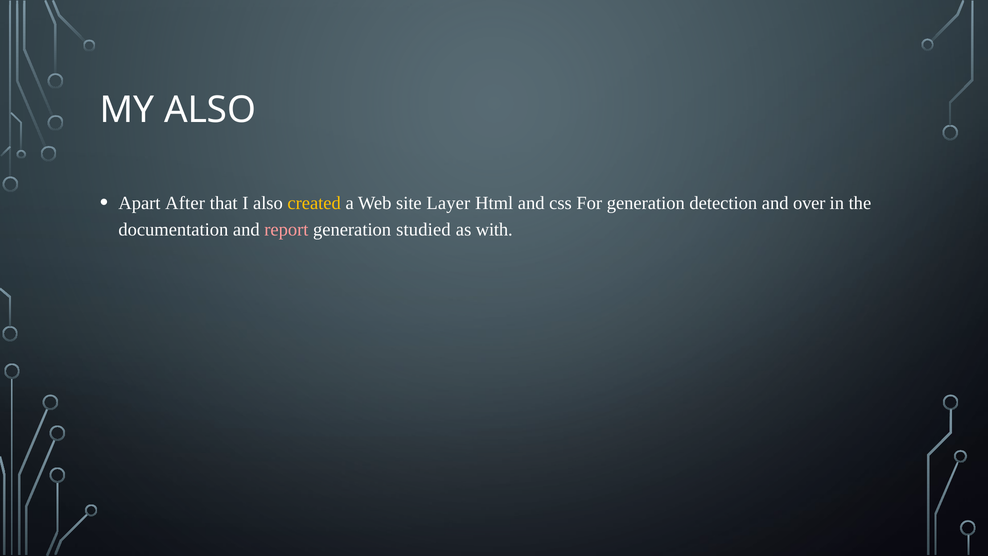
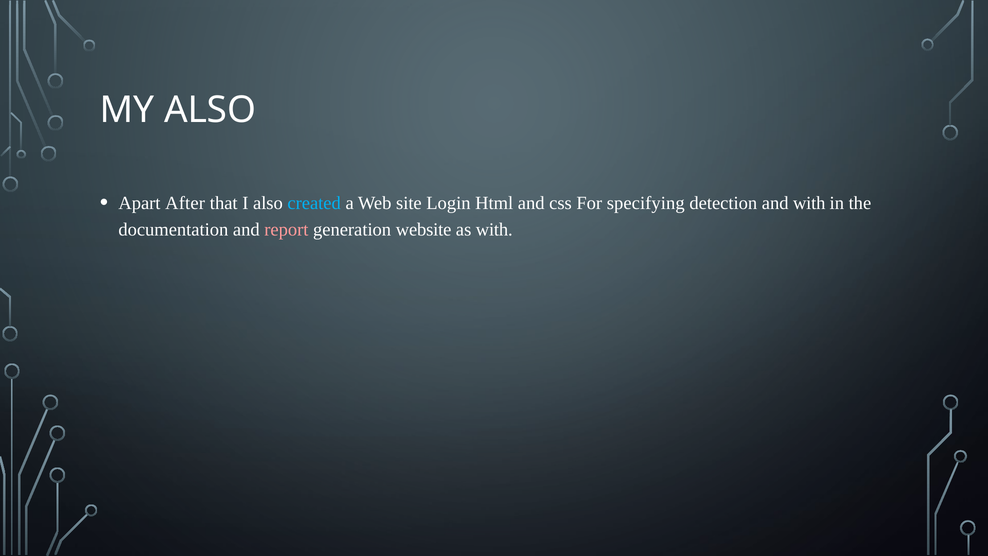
created colour: yellow -> light blue (314, 203)
Layer: Layer -> Login (448, 203)
For generation: generation -> specifying (646, 203)
and over: over -> with (809, 203)
studied: studied -> website (424, 230)
